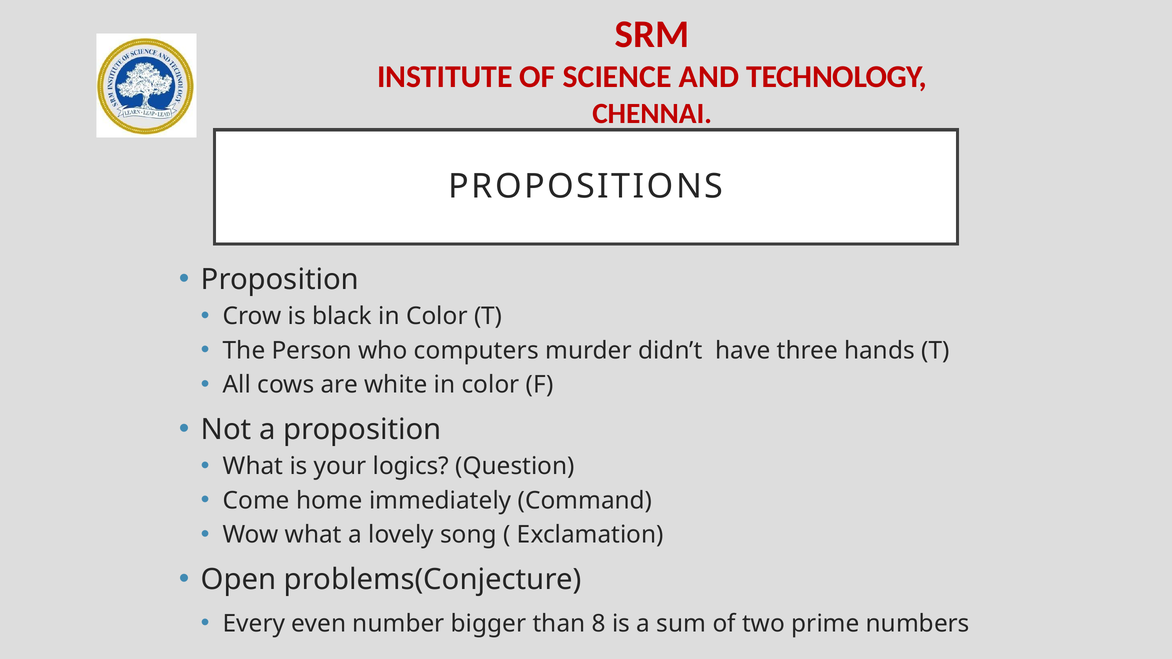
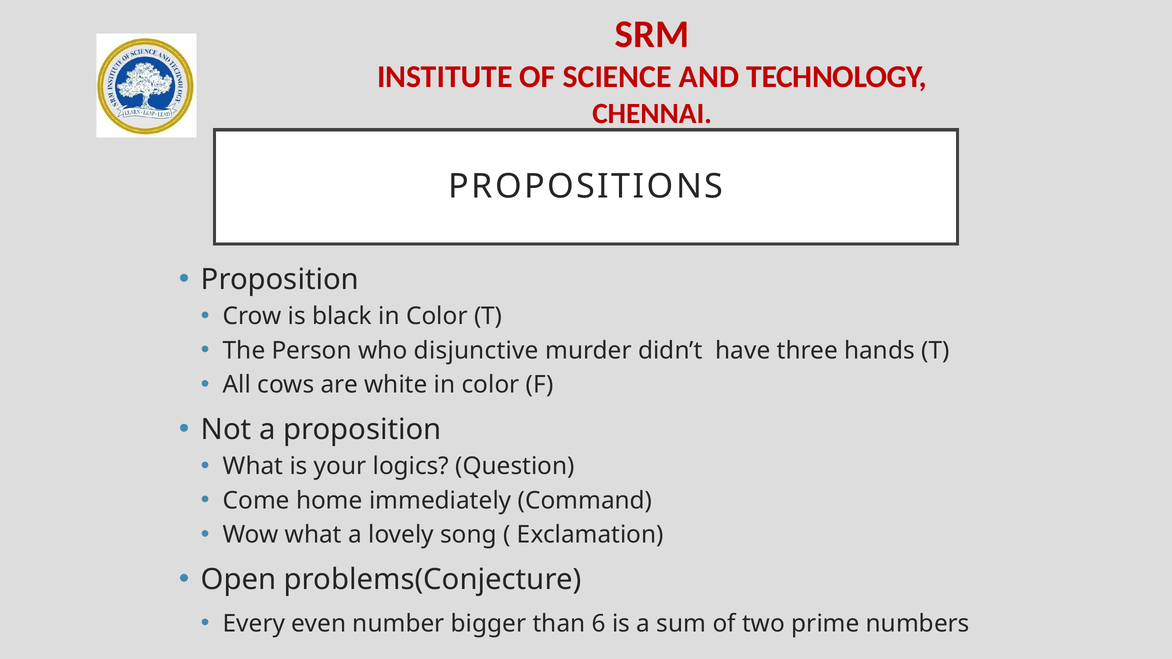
computers: computers -> disjunctive (476, 351)
8: 8 -> 6 (599, 624)
